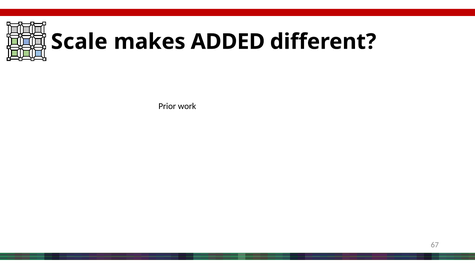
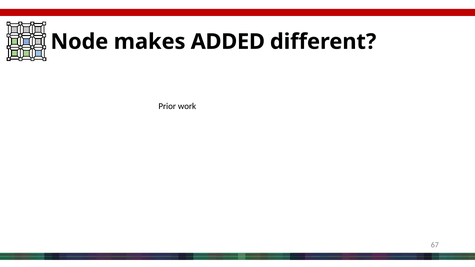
Scale: Scale -> Node (79, 42)
